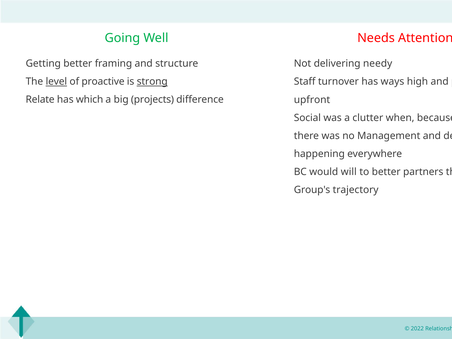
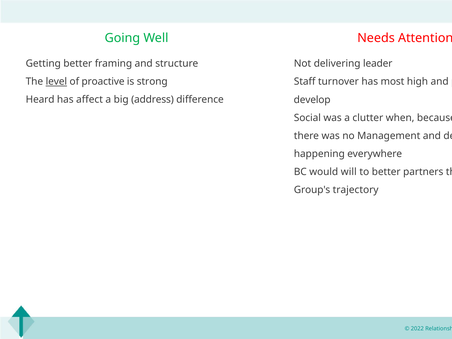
needy: needy -> leader (378, 64)
strong underline: present -> none (152, 82)
ways: ways -> most (393, 82)
Relate: Relate -> Heard (40, 100)
which: which -> affect (90, 100)
projects: projects -> address (152, 100)
upfront: upfront -> develop (312, 100)
